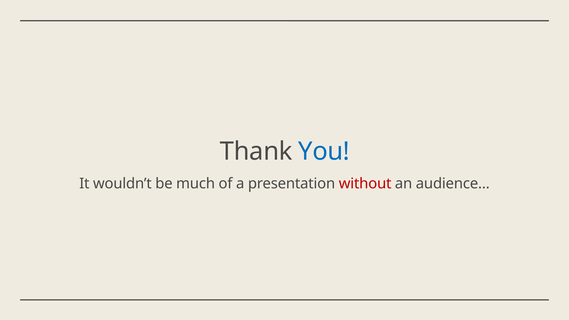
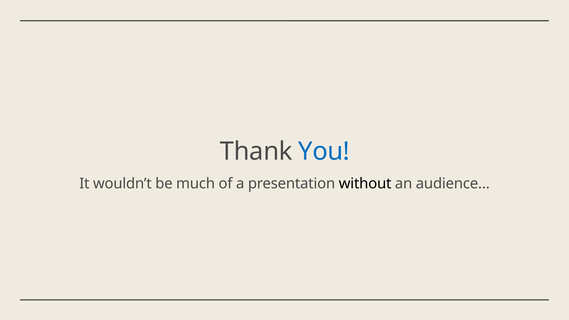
without colour: red -> black (365, 184)
